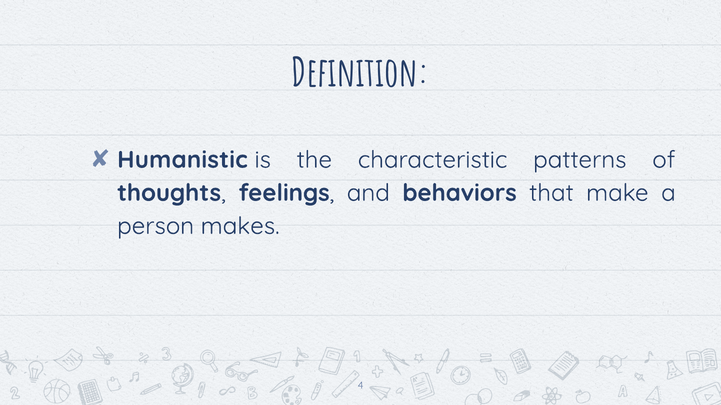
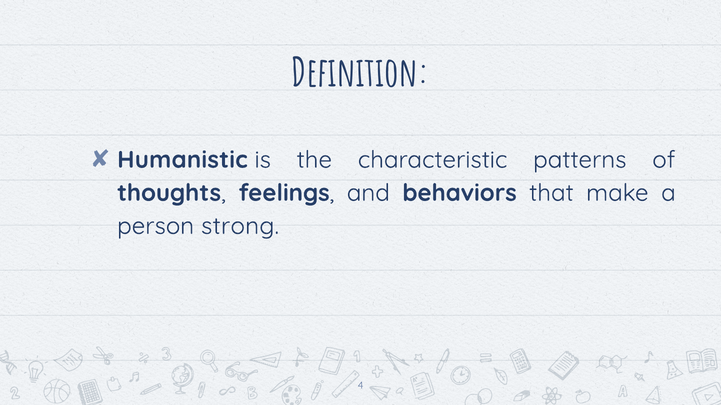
makes: makes -> strong (240, 226)
